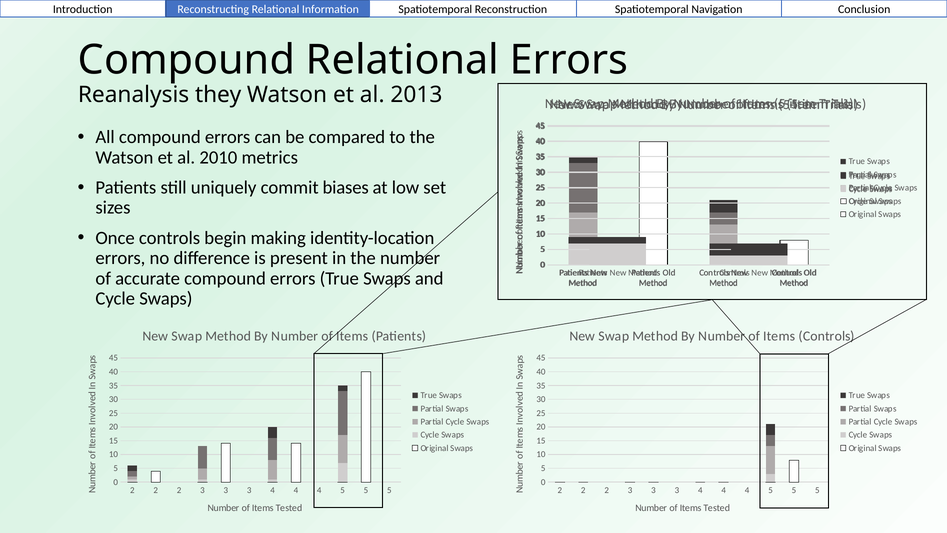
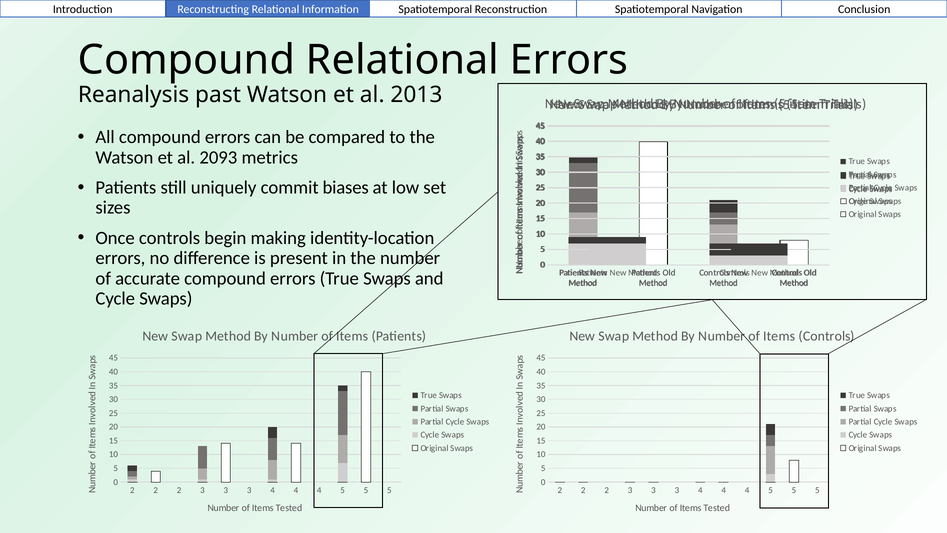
they: they -> past (218, 95)
2010: 2010 -> 2093 (218, 157)
